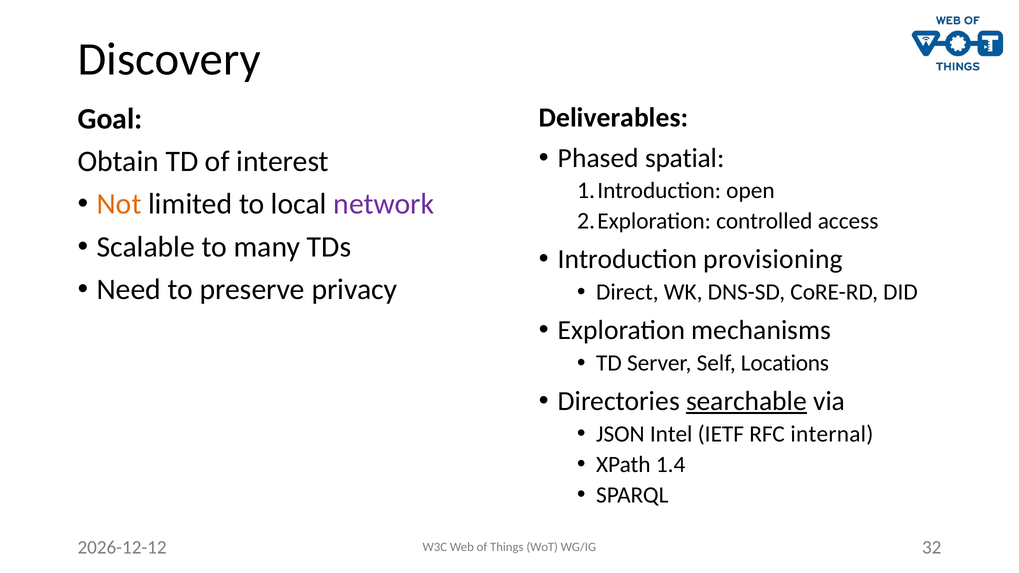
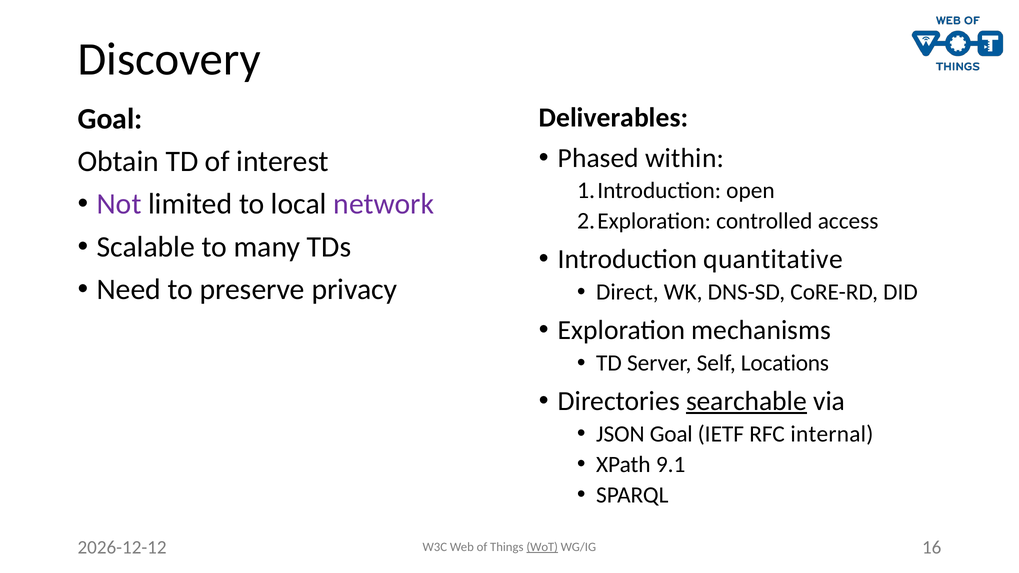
spatial: spatial -> within (685, 158)
Not colour: orange -> purple (119, 204)
provisioning: provisioning -> quantitative (773, 259)
JSON Intel: Intel -> Goal (671, 434)
1.4: 1.4 -> 9.1 (671, 465)
WoT underline: none -> present (542, 547)
32: 32 -> 16 (932, 548)
